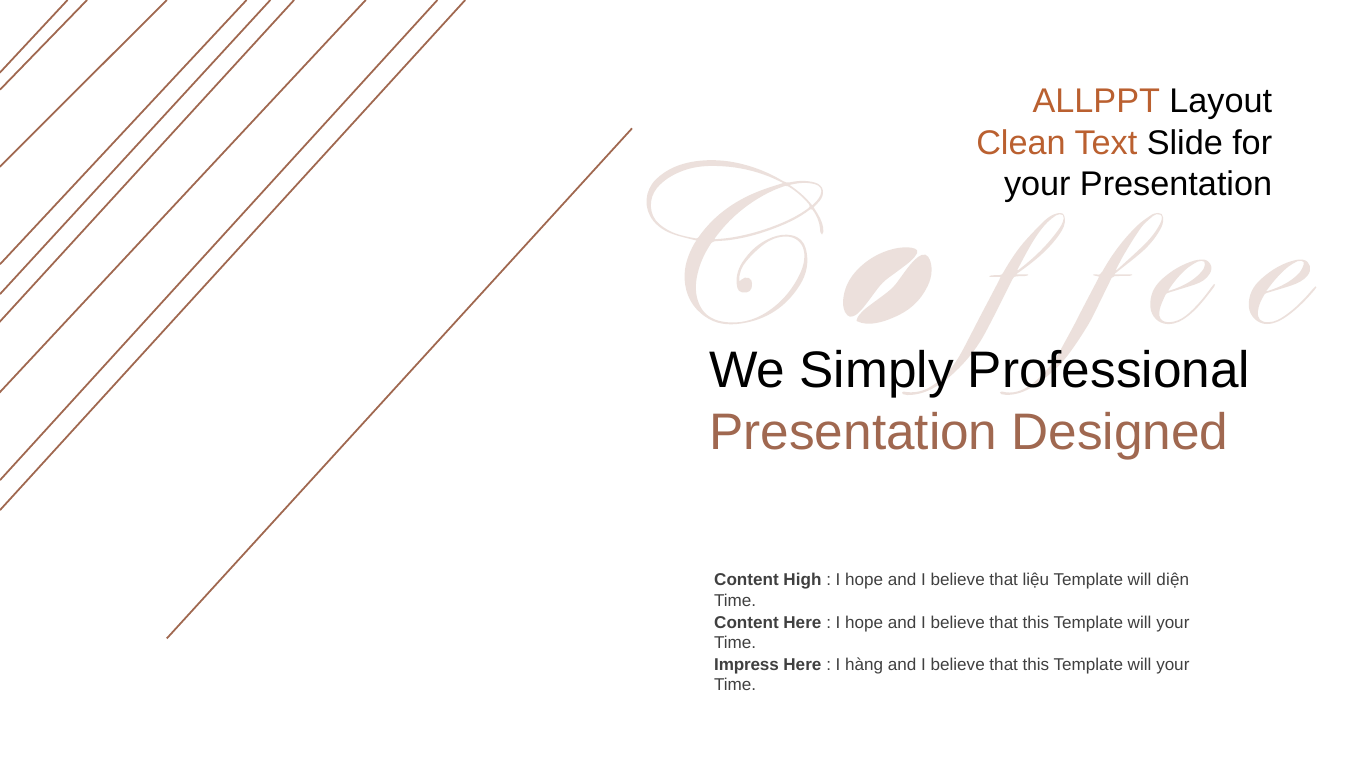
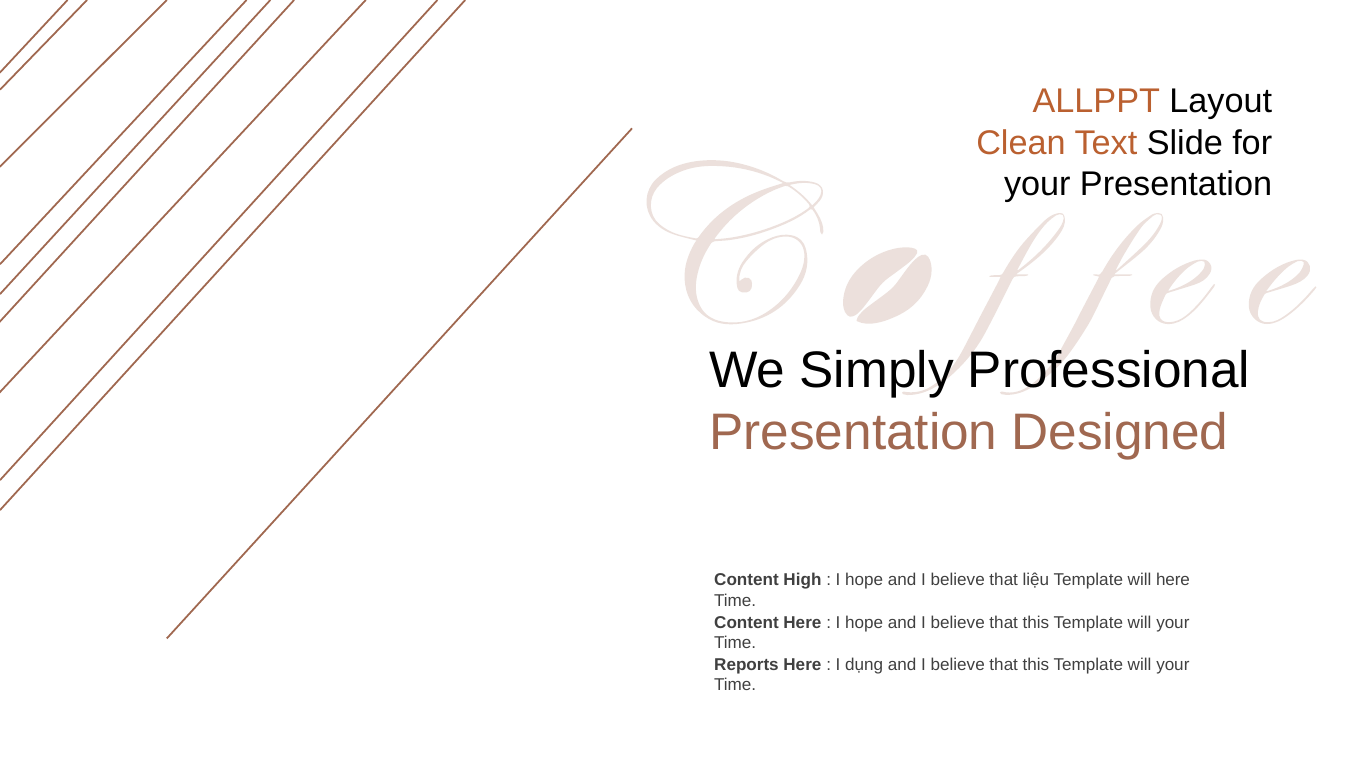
will diện: diện -> here (1173, 580)
Impress: Impress -> Reports (746, 665)
hàng: hàng -> dụng (864, 665)
